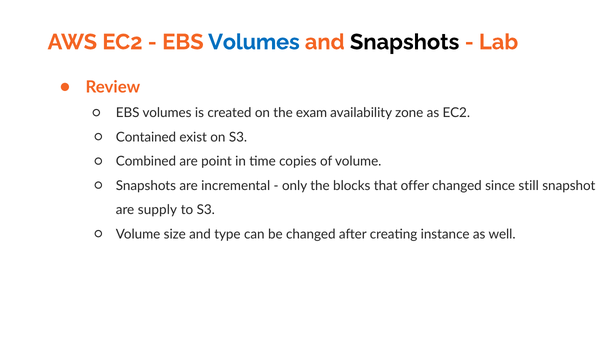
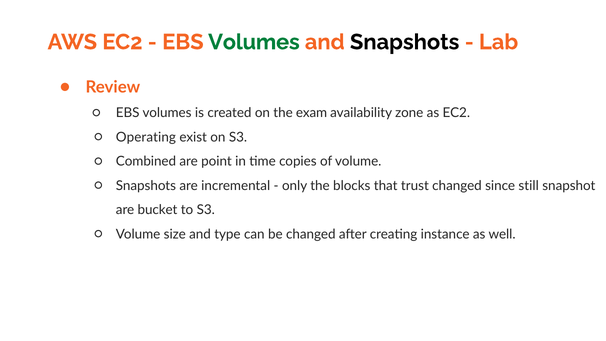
Volumes colour: blue -> green (254, 42)
Contained: Contained -> Operating (146, 137)
offer: offer -> trust (415, 186)
supply: supply -> bucket (158, 210)
